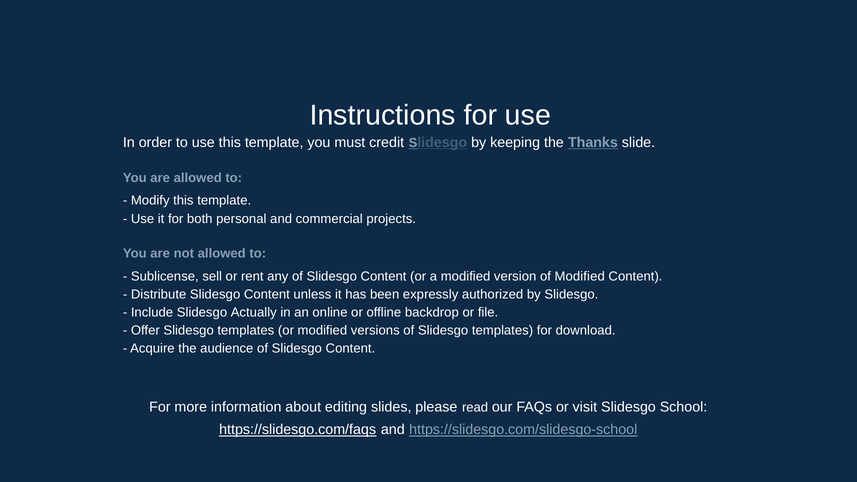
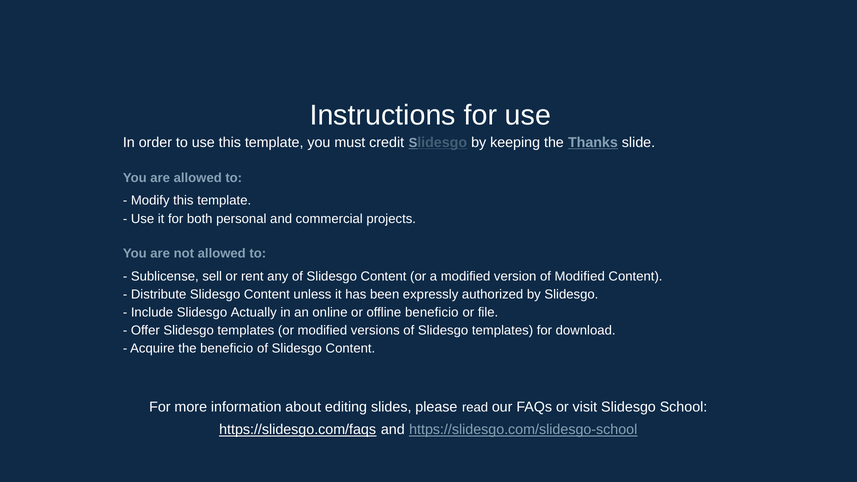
offline backdrop: backdrop -> beneficio (432, 312)
the audience: audience -> beneficio (227, 348)
